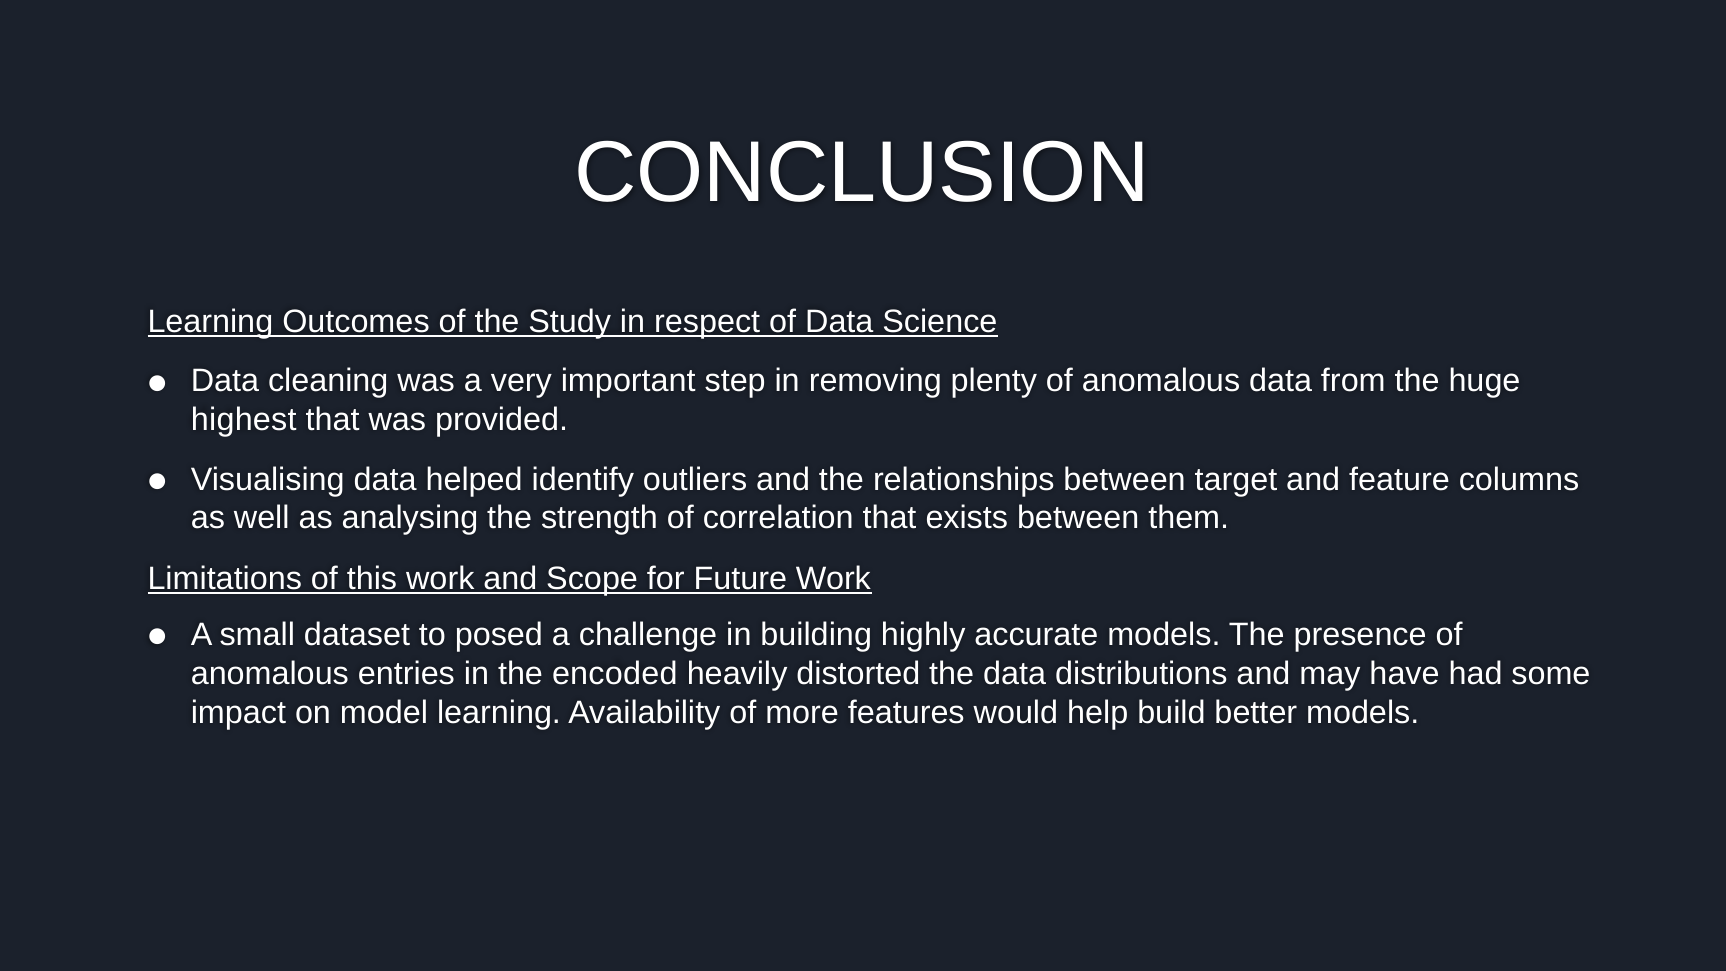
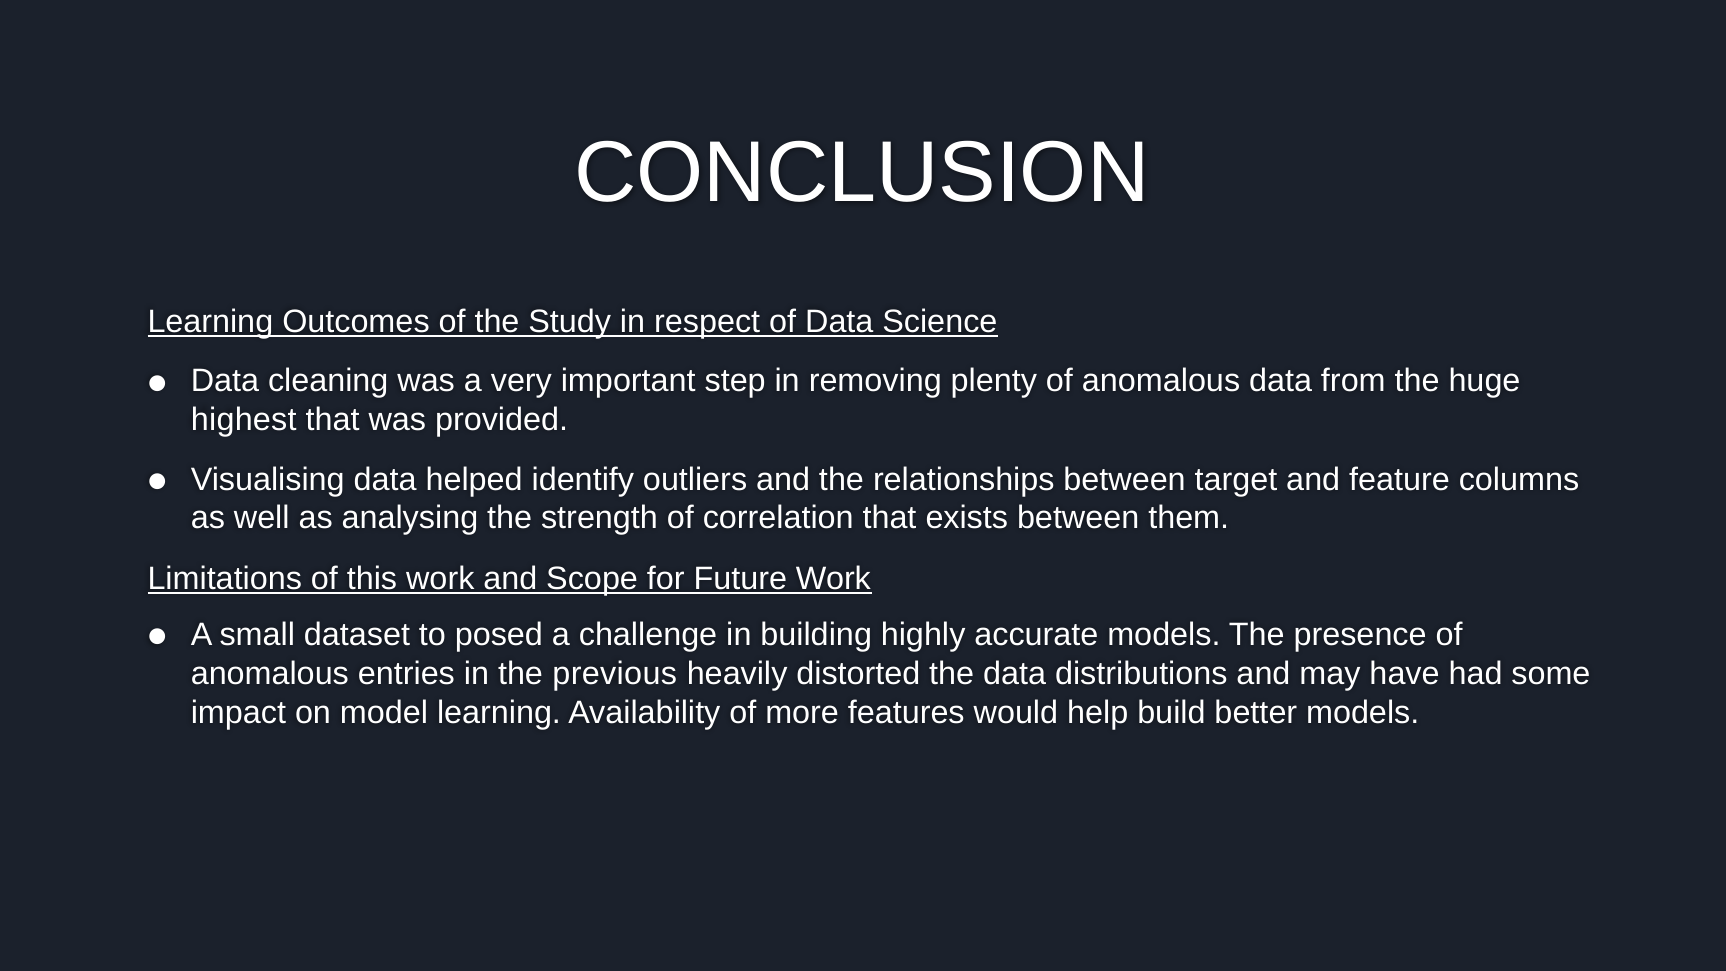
encoded: encoded -> previous (615, 674)
